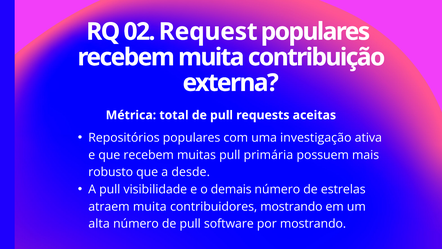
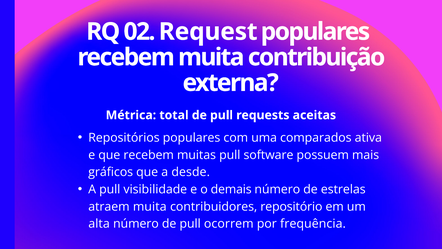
investigação: investigação -> comparados (316, 138)
primária: primária -> software (268, 155)
robusto: robusto -> gráficos (111, 172)
contribuidores mostrando: mostrando -> repositório (291, 206)
software: software -> ocorrem (229, 223)
por mostrando: mostrando -> frequência (313, 223)
